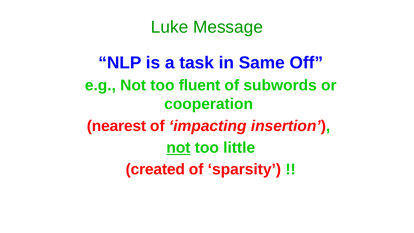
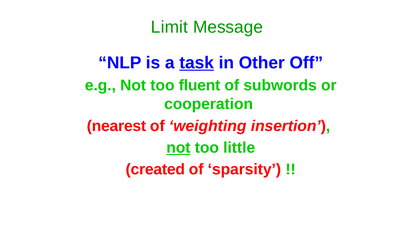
Luke: Luke -> Limit (170, 27)
task underline: none -> present (197, 63)
Same: Same -> Other (262, 63)
impacting: impacting -> weighting (208, 126)
